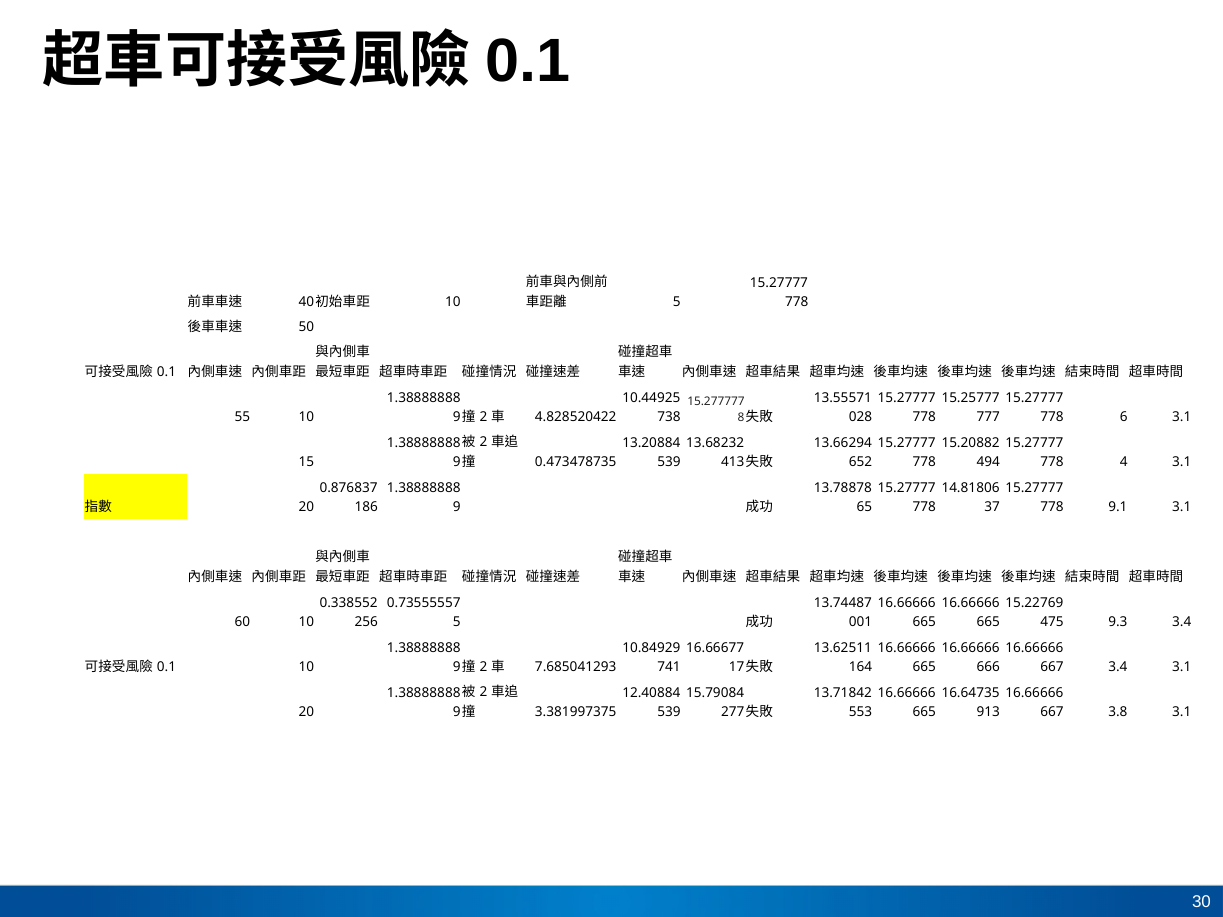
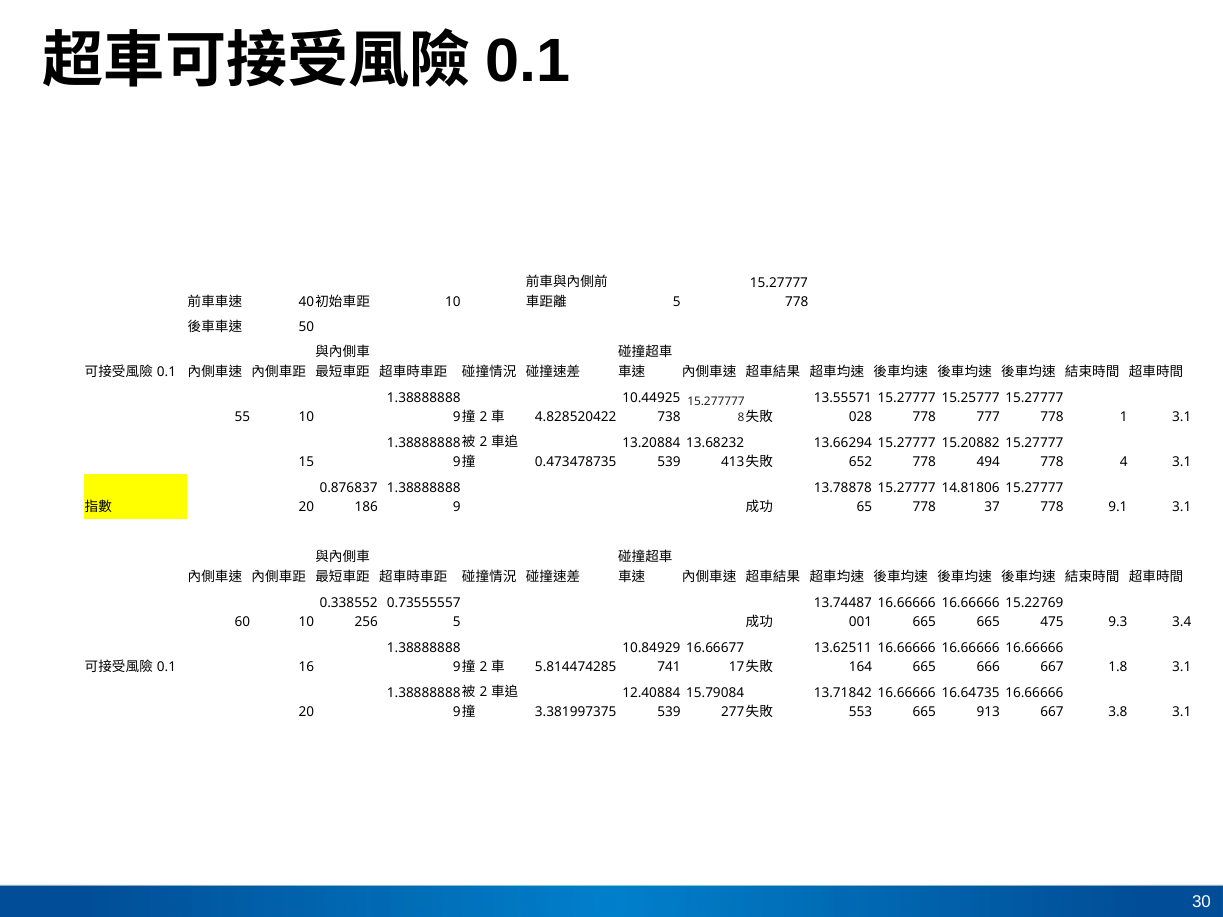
6: 6 -> 1 (1124, 417)
10: 10 -> 16 (306, 667)
7.685041293: 7.685041293 -> 5.814474285 (576, 667)
3.4: 3.4 -> 1.8 (1118, 667)
